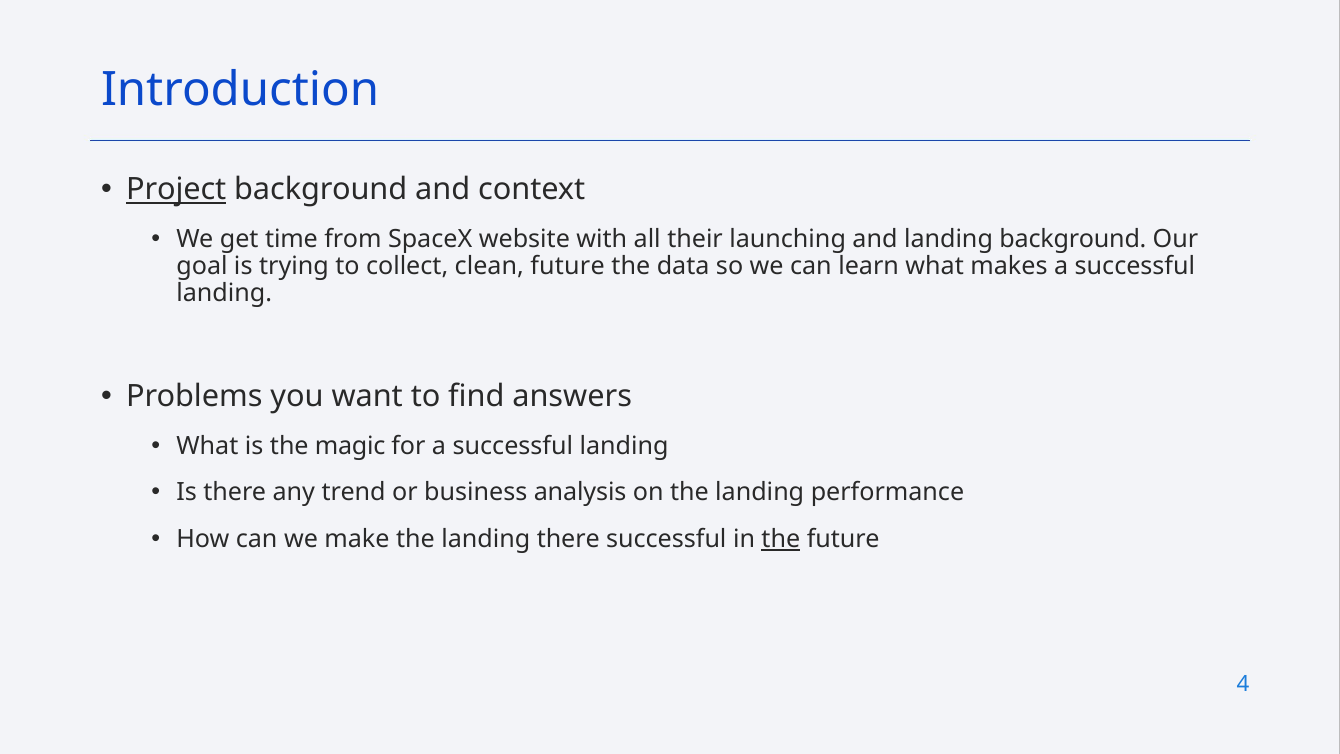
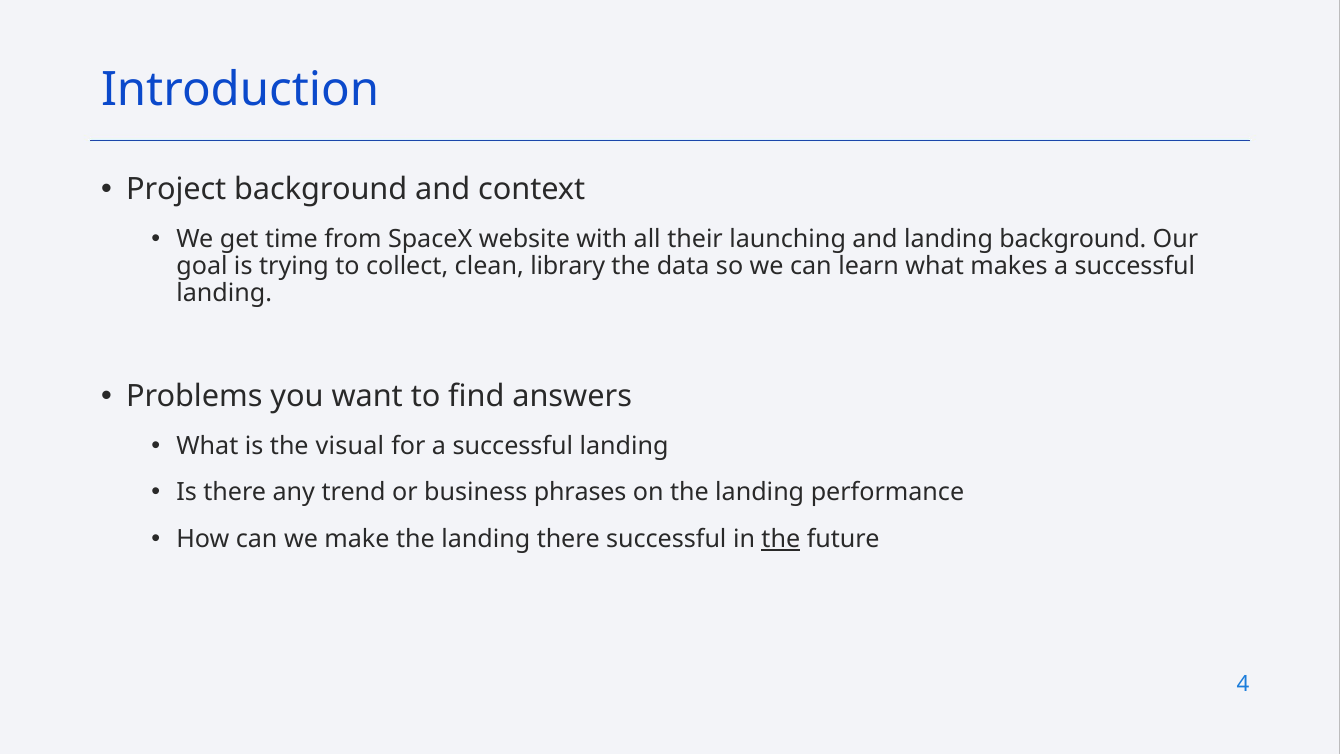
Project underline: present -> none (176, 190)
clean future: future -> library (568, 266)
magic: magic -> visual (350, 446)
analysis: analysis -> phrases (580, 492)
